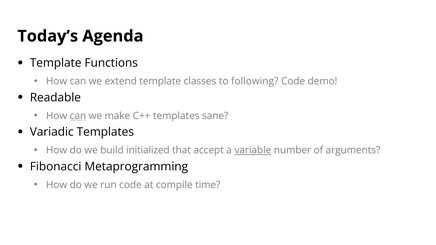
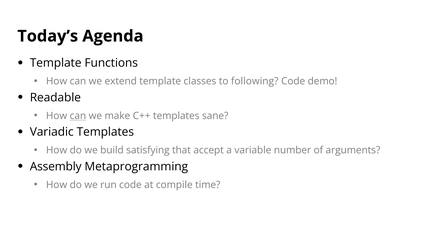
initialized: initialized -> satisfying (148, 151)
variable underline: present -> none (253, 151)
Fibonacci: Fibonacci -> Assembly (56, 167)
